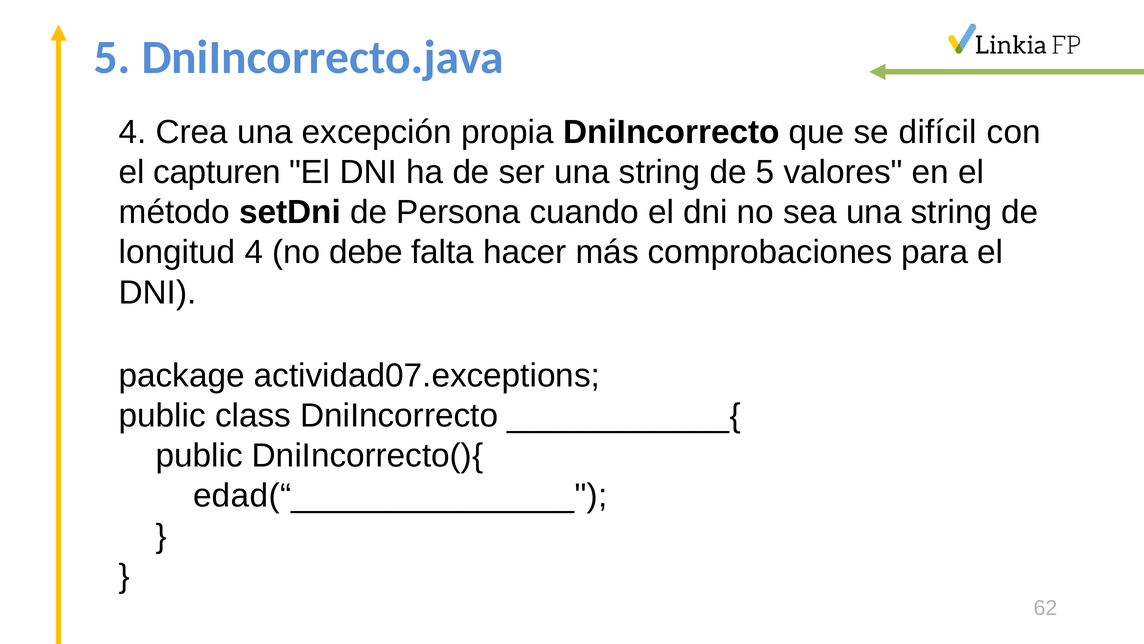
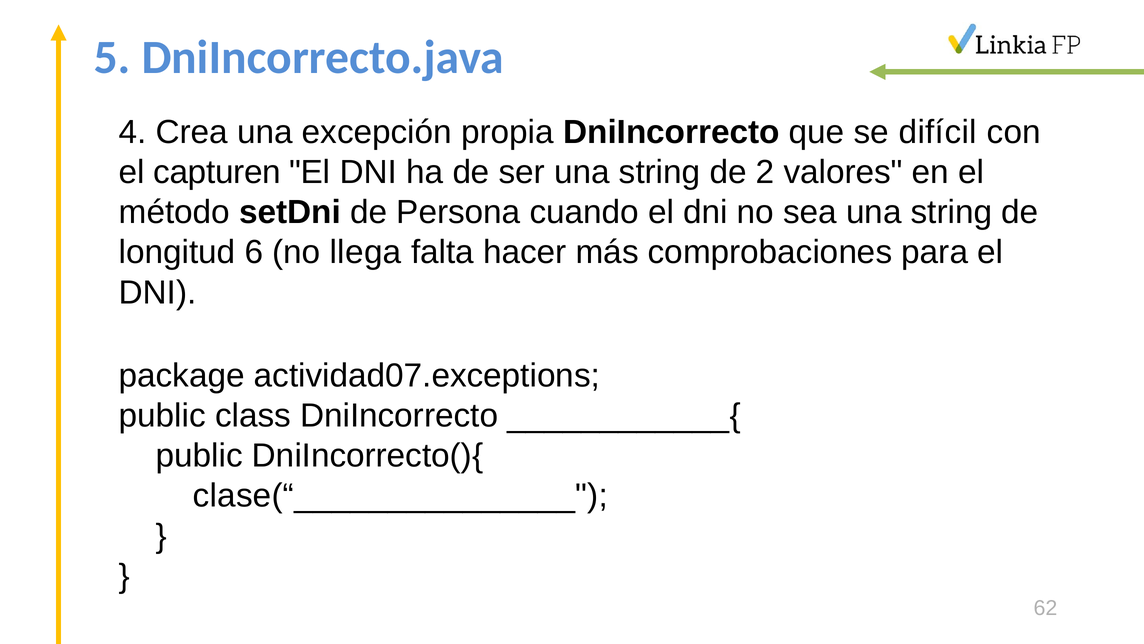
de 5: 5 -> 2 (765, 172)
longitud 4: 4 -> 6 (254, 252)
debe: debe -> llega (366, 252)
edad(“_______________: edad(“_______________ -> clase(“_______________ (400, 496)
